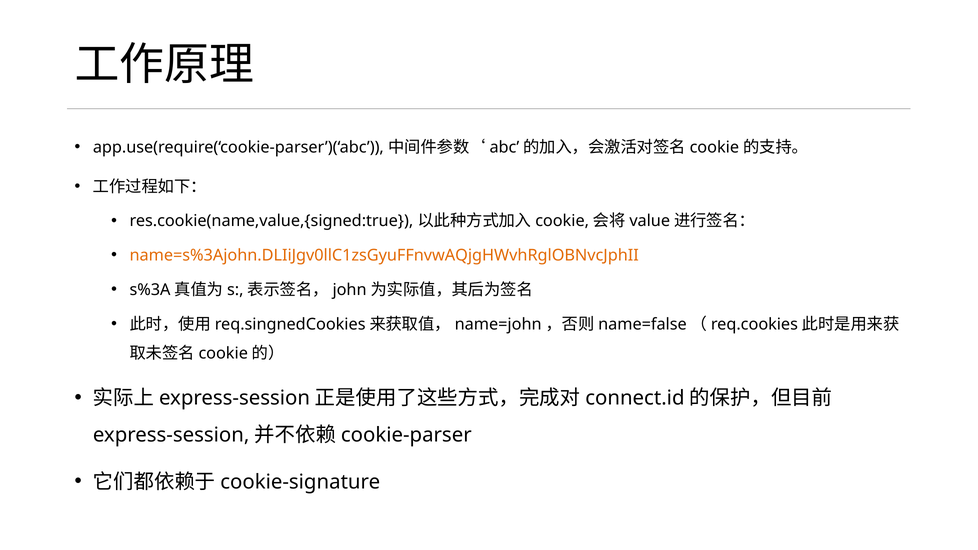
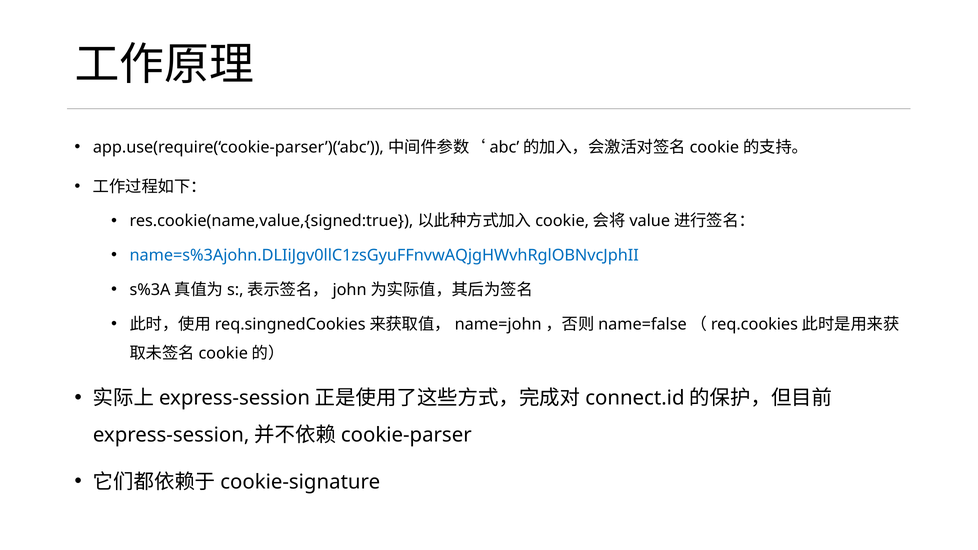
name=s%3Ajohn.DLIiJgv0llC1zsGyuFFnvwAQjgHWvhRglOBNvcJphII colour: orange -> blue (384, 255)
